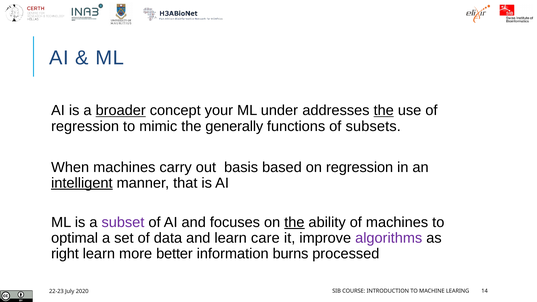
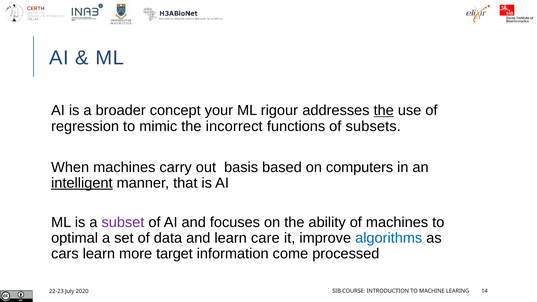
broader underline: present -> none (121, 110)
under: under -> rigour (279, 110)
generally: generally -> incorrect (234, 126)
on regression: regression -> computers (360, 167)
the underline: present -> none (294, 222)
algorithms colour: purple -> blue (389, 238)
right: right -> cars (65, 254)
better: better -> target (174, 254)
burns: burns -> come (290, 254)
